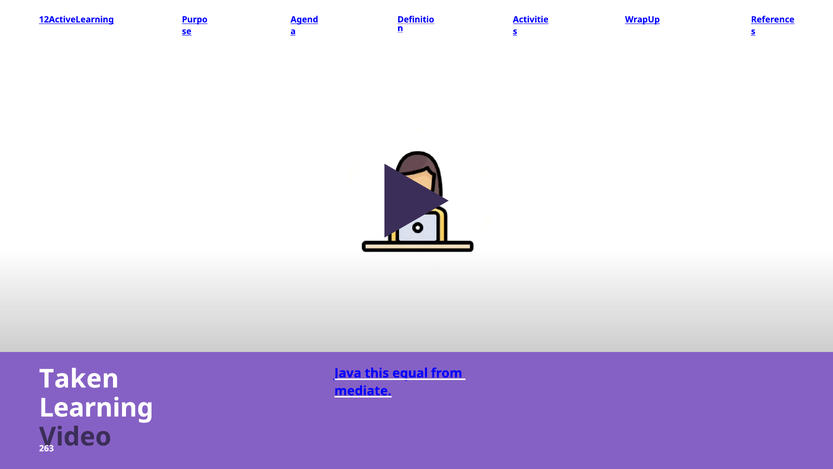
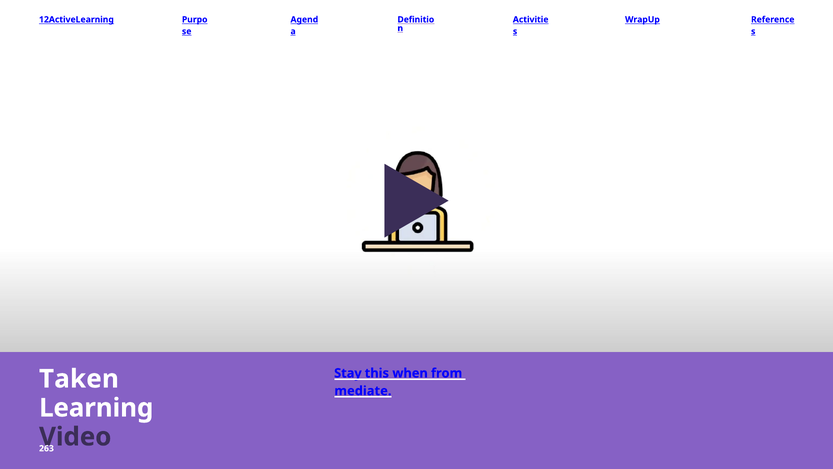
Java: Java -> Stay (348, 373)
equal: equal -> when (410, 373)
